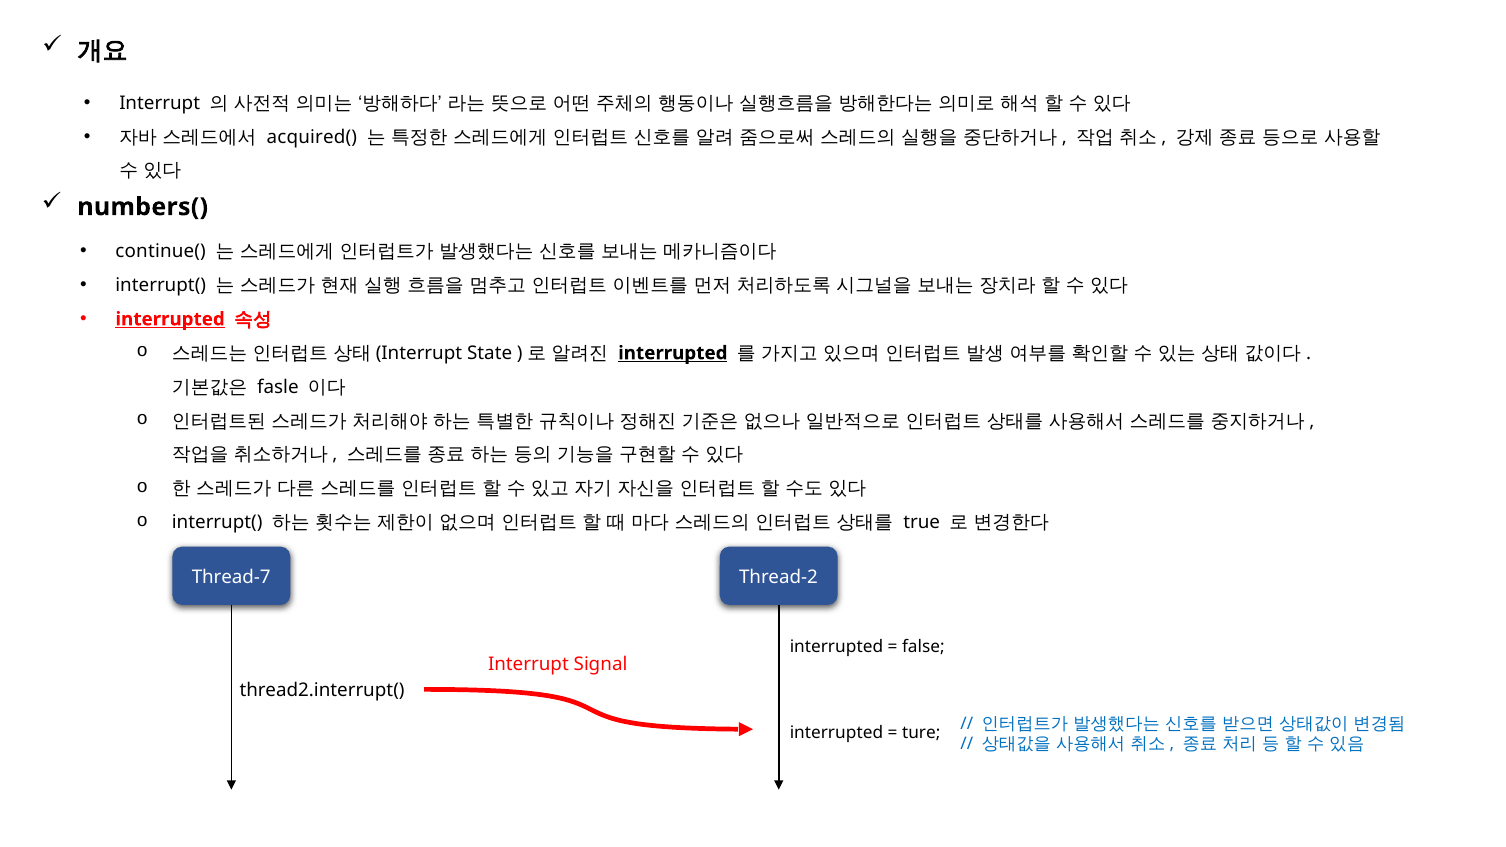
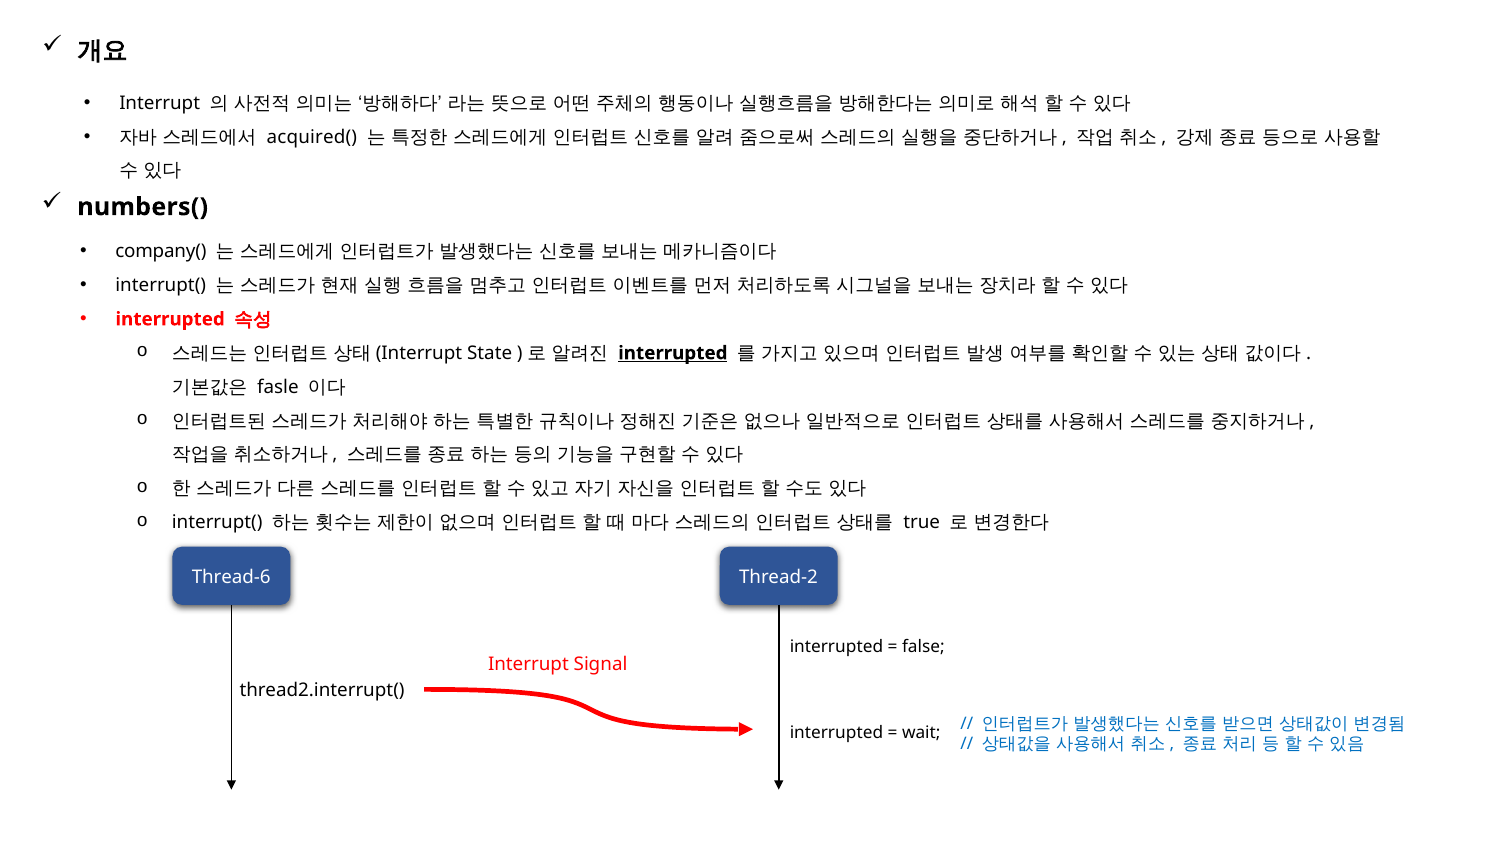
continue(: continue( -> company( (161, 251)
interrupted underline: present -> none (170, 319)
Thread-7: Thread-7 -> Thread-6 (231, 577)
ture: ture -> wait (921, 733)
